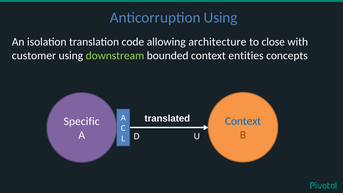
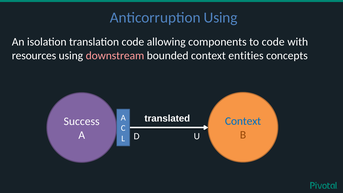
architecture: architecture -> components (217, 42)
to close: close -> code (273, 42)
customer: customer -> resources (34, 56)
downstream colour: light green -> pink (115, 56)
Specific: Specific -> Success (82, 121)
